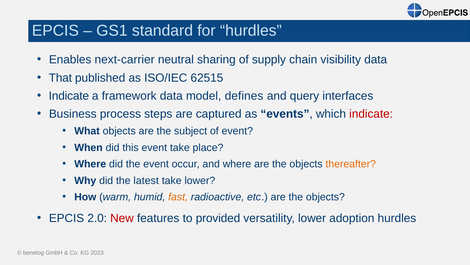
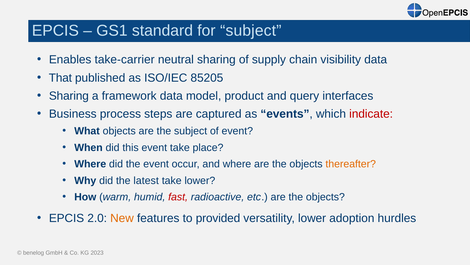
for hurdles: hurdles -> subject (251, 31)
next-carrier: next-carrier -> take-carrier (125, 60)
62515: 62515 -> 85205 (207, 78)
Indicate: Indicate -> Sharing (69, 96)
defines: defines -> product (244, 96)
fast colour: orange -> red (178, 197)
New colour: red -> orange (122, 218)
